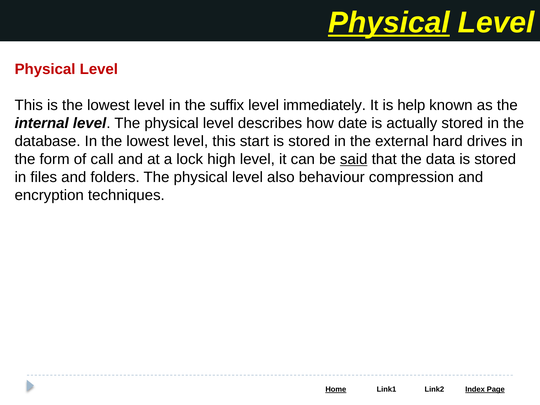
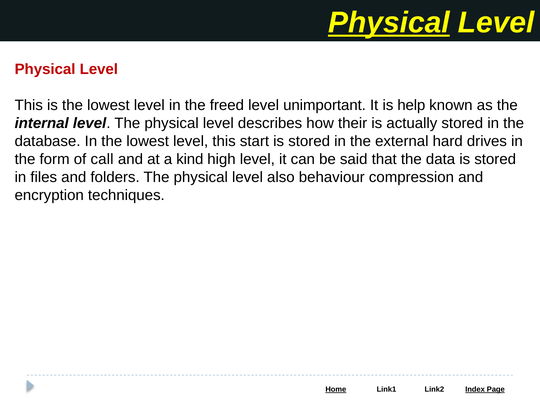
suffix: suffix -> freed (227, 105)
immediately: immediately -> unimportant (325, 105)
date: date -> their (353, 123)
lock: lock -> kind (190, 159)
said underline: present -> none (354, 159)
